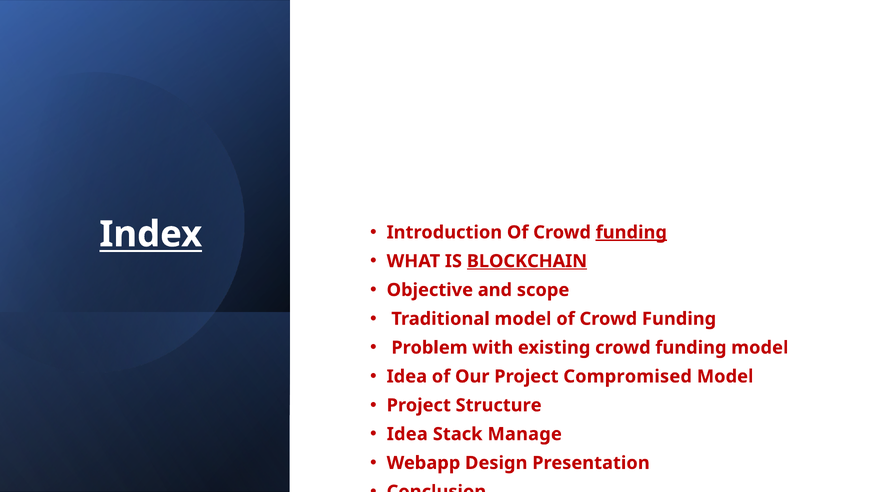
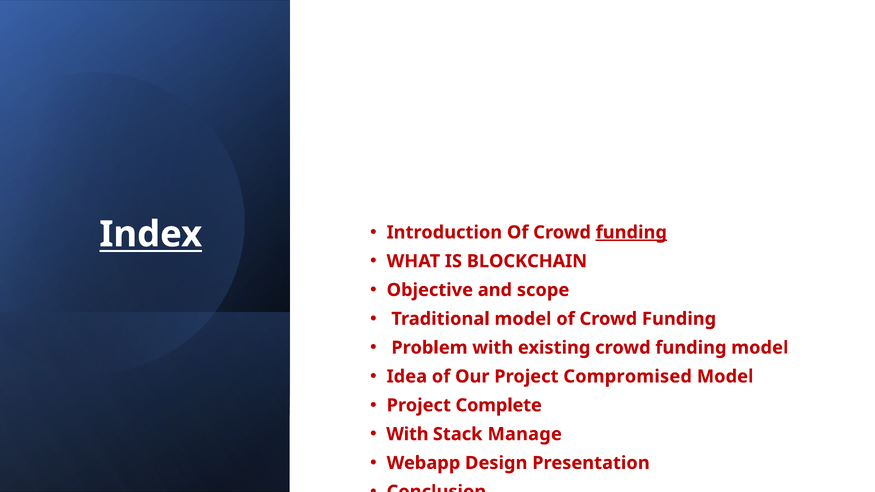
BLOCKCHAIN underline: present -> none (527, 261)
Structure: Structure -> Complete (499, 405)
Idea: Idea -> With (407, 434)
